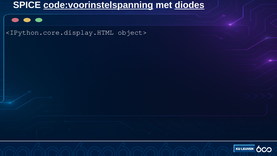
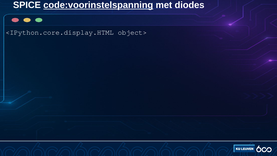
diodes underline: present -> none (190, 5)
